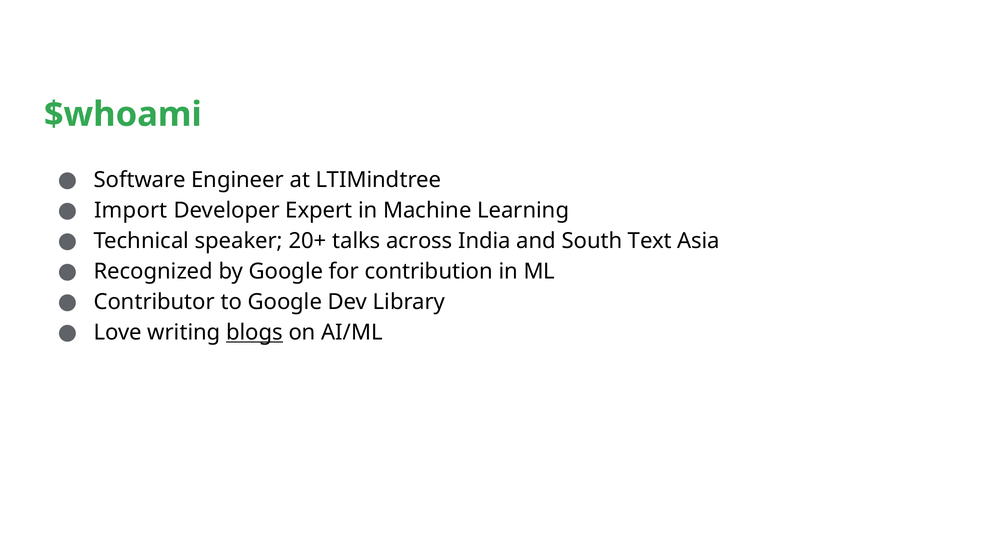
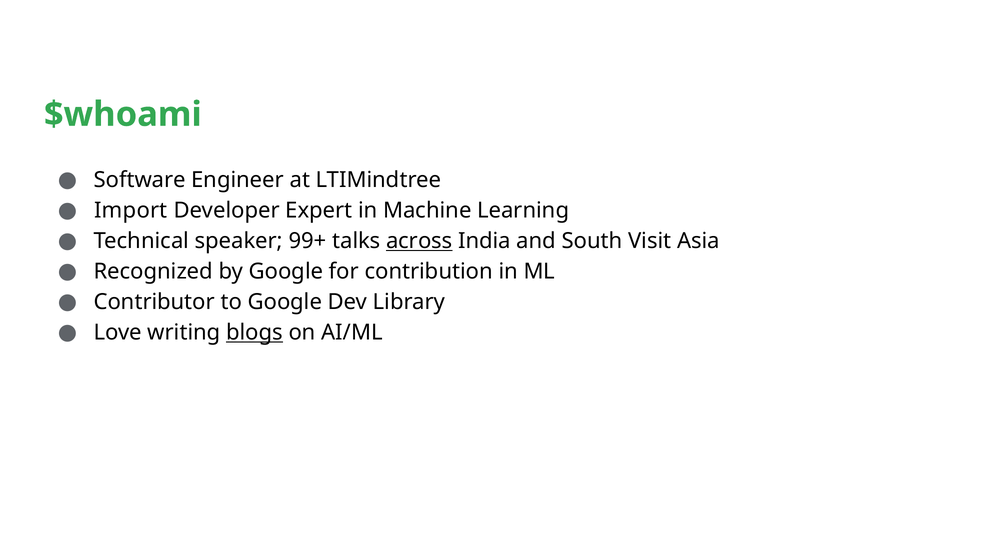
20+: 20+ -> 99+ (308, 241)
across underline: none -> present (419, 241)
Text: Text -> Visit (650, 241)
